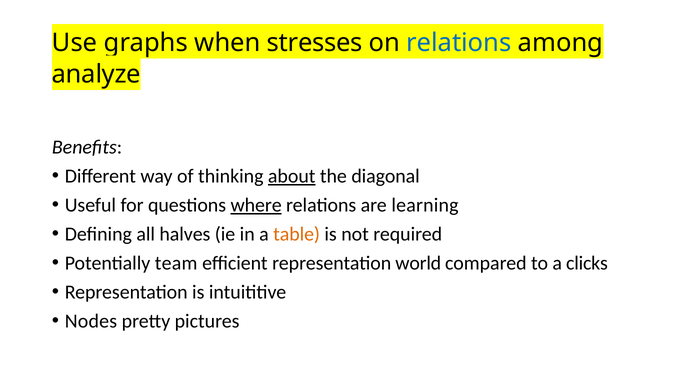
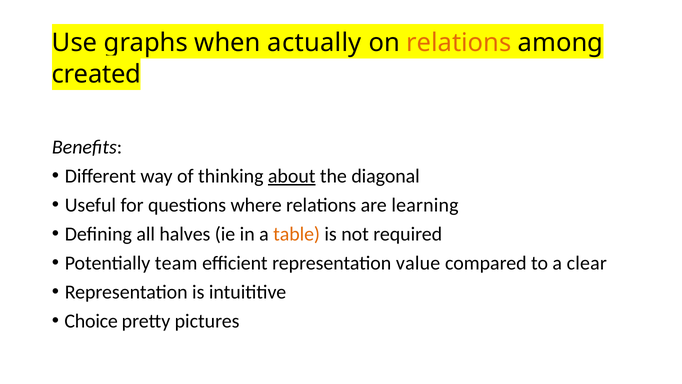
stresses: stresses -> actually (314, 43)
relations colour: blue -> orange (459, 43)
analyze: analyze -> created (96, 74)
where underline: present -> none (256, 205)
world: world -> value (418, 263)
clicks: clicks -> clear (587, 263)
Nodes: Nodes -> Choice (91, 321)
